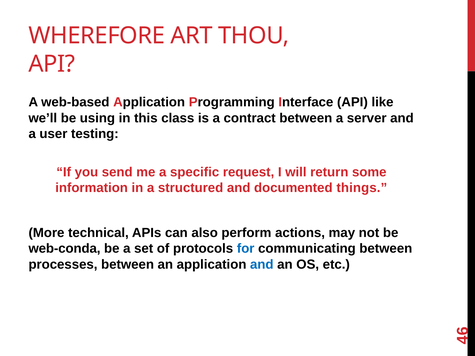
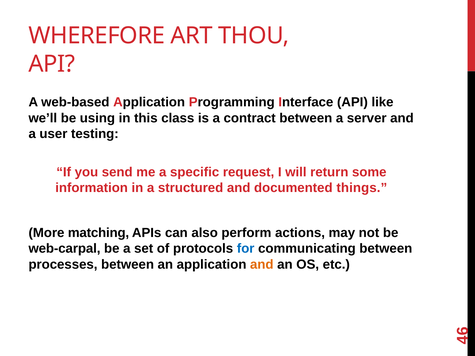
technical: technical -> matching (98, 233)
web-conda: web-conda -> web-carpal (64, 249)
and colour: blue -> orange (262, 265)
